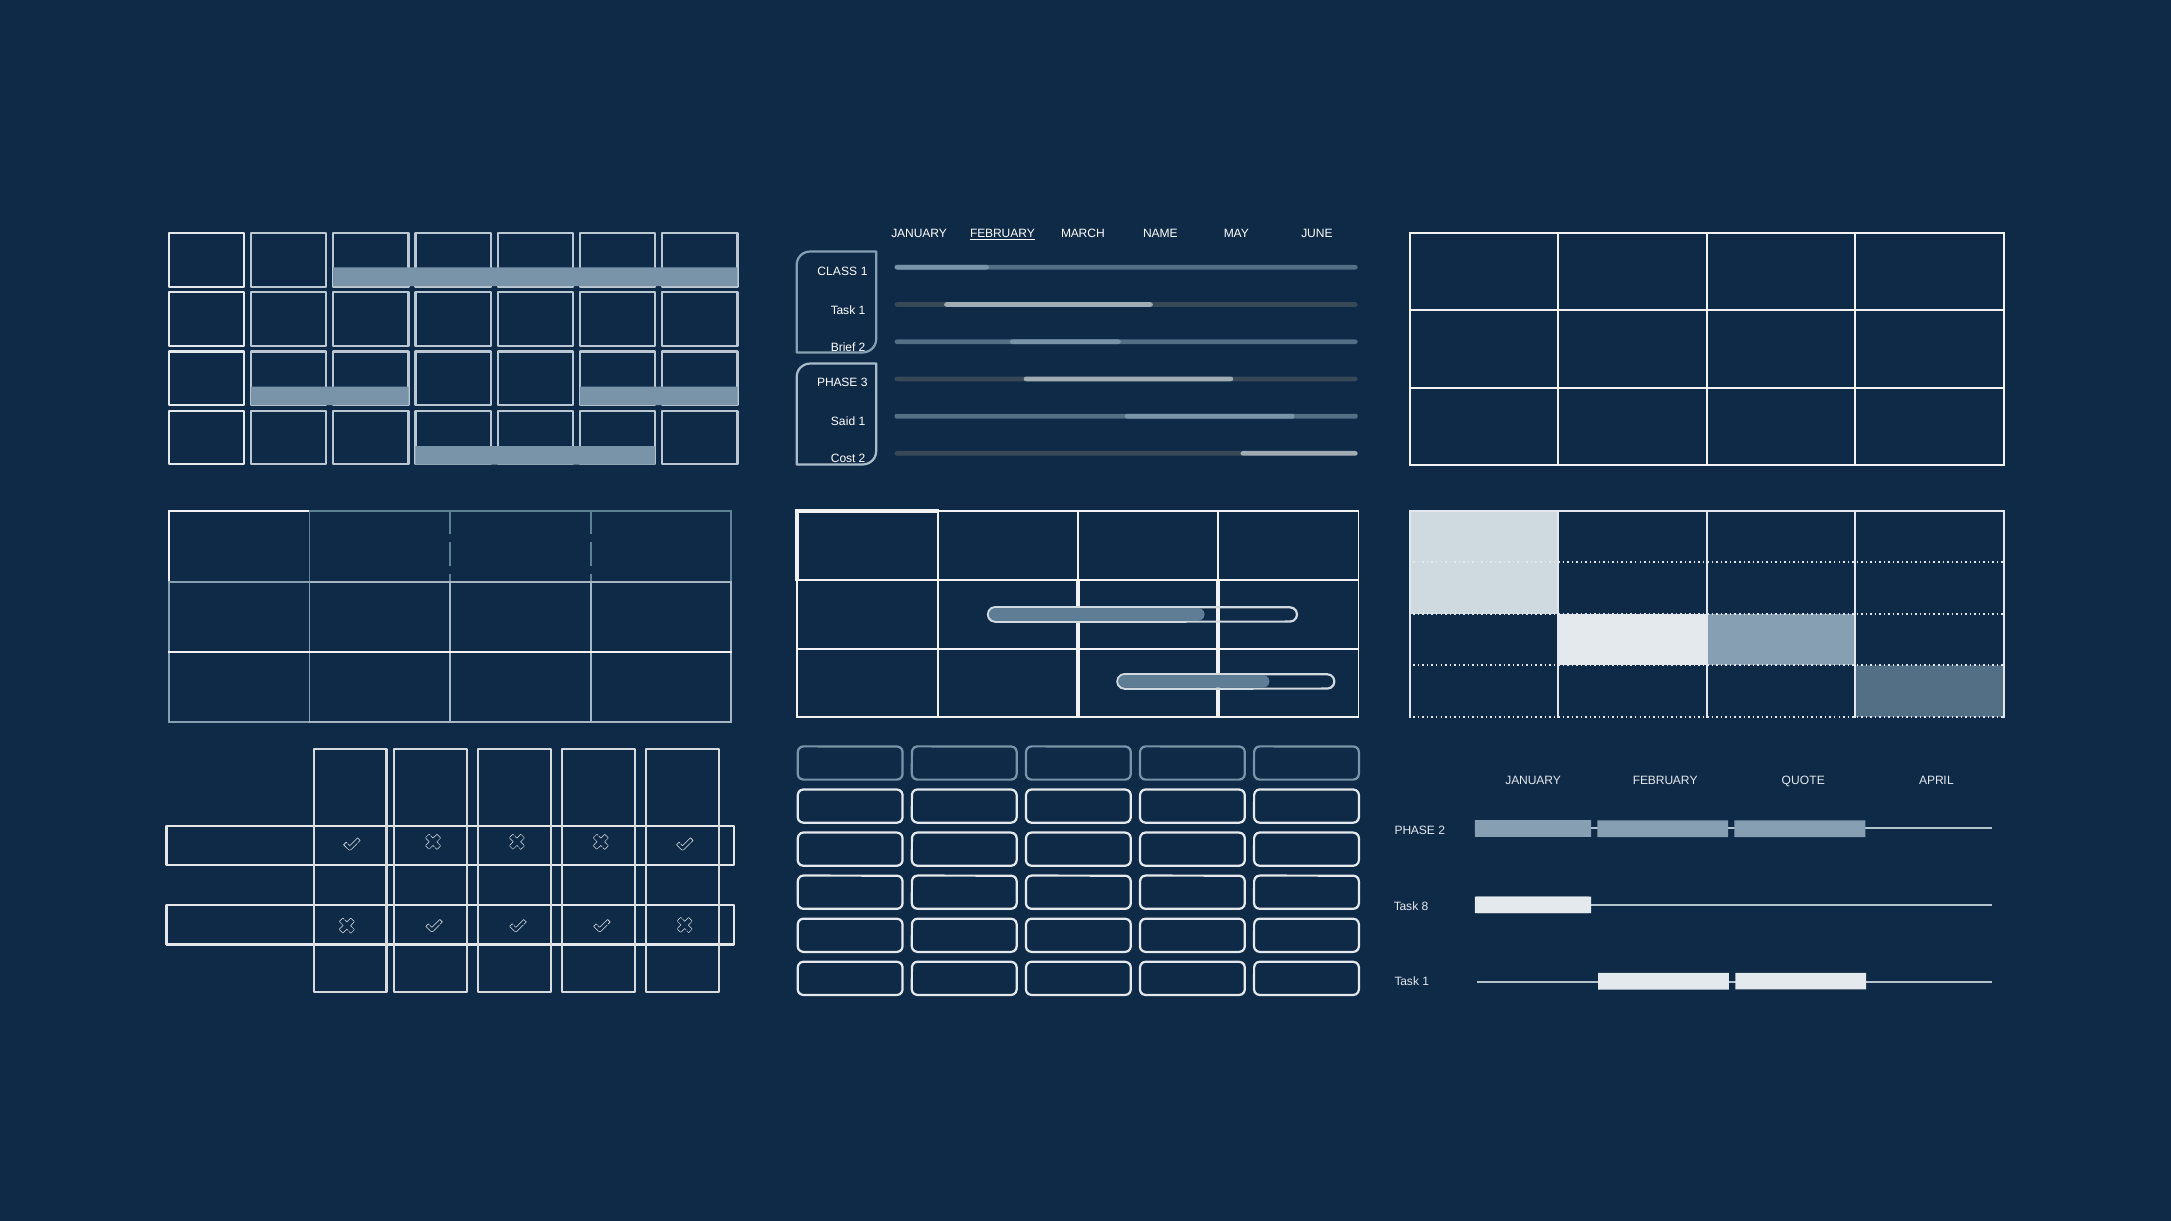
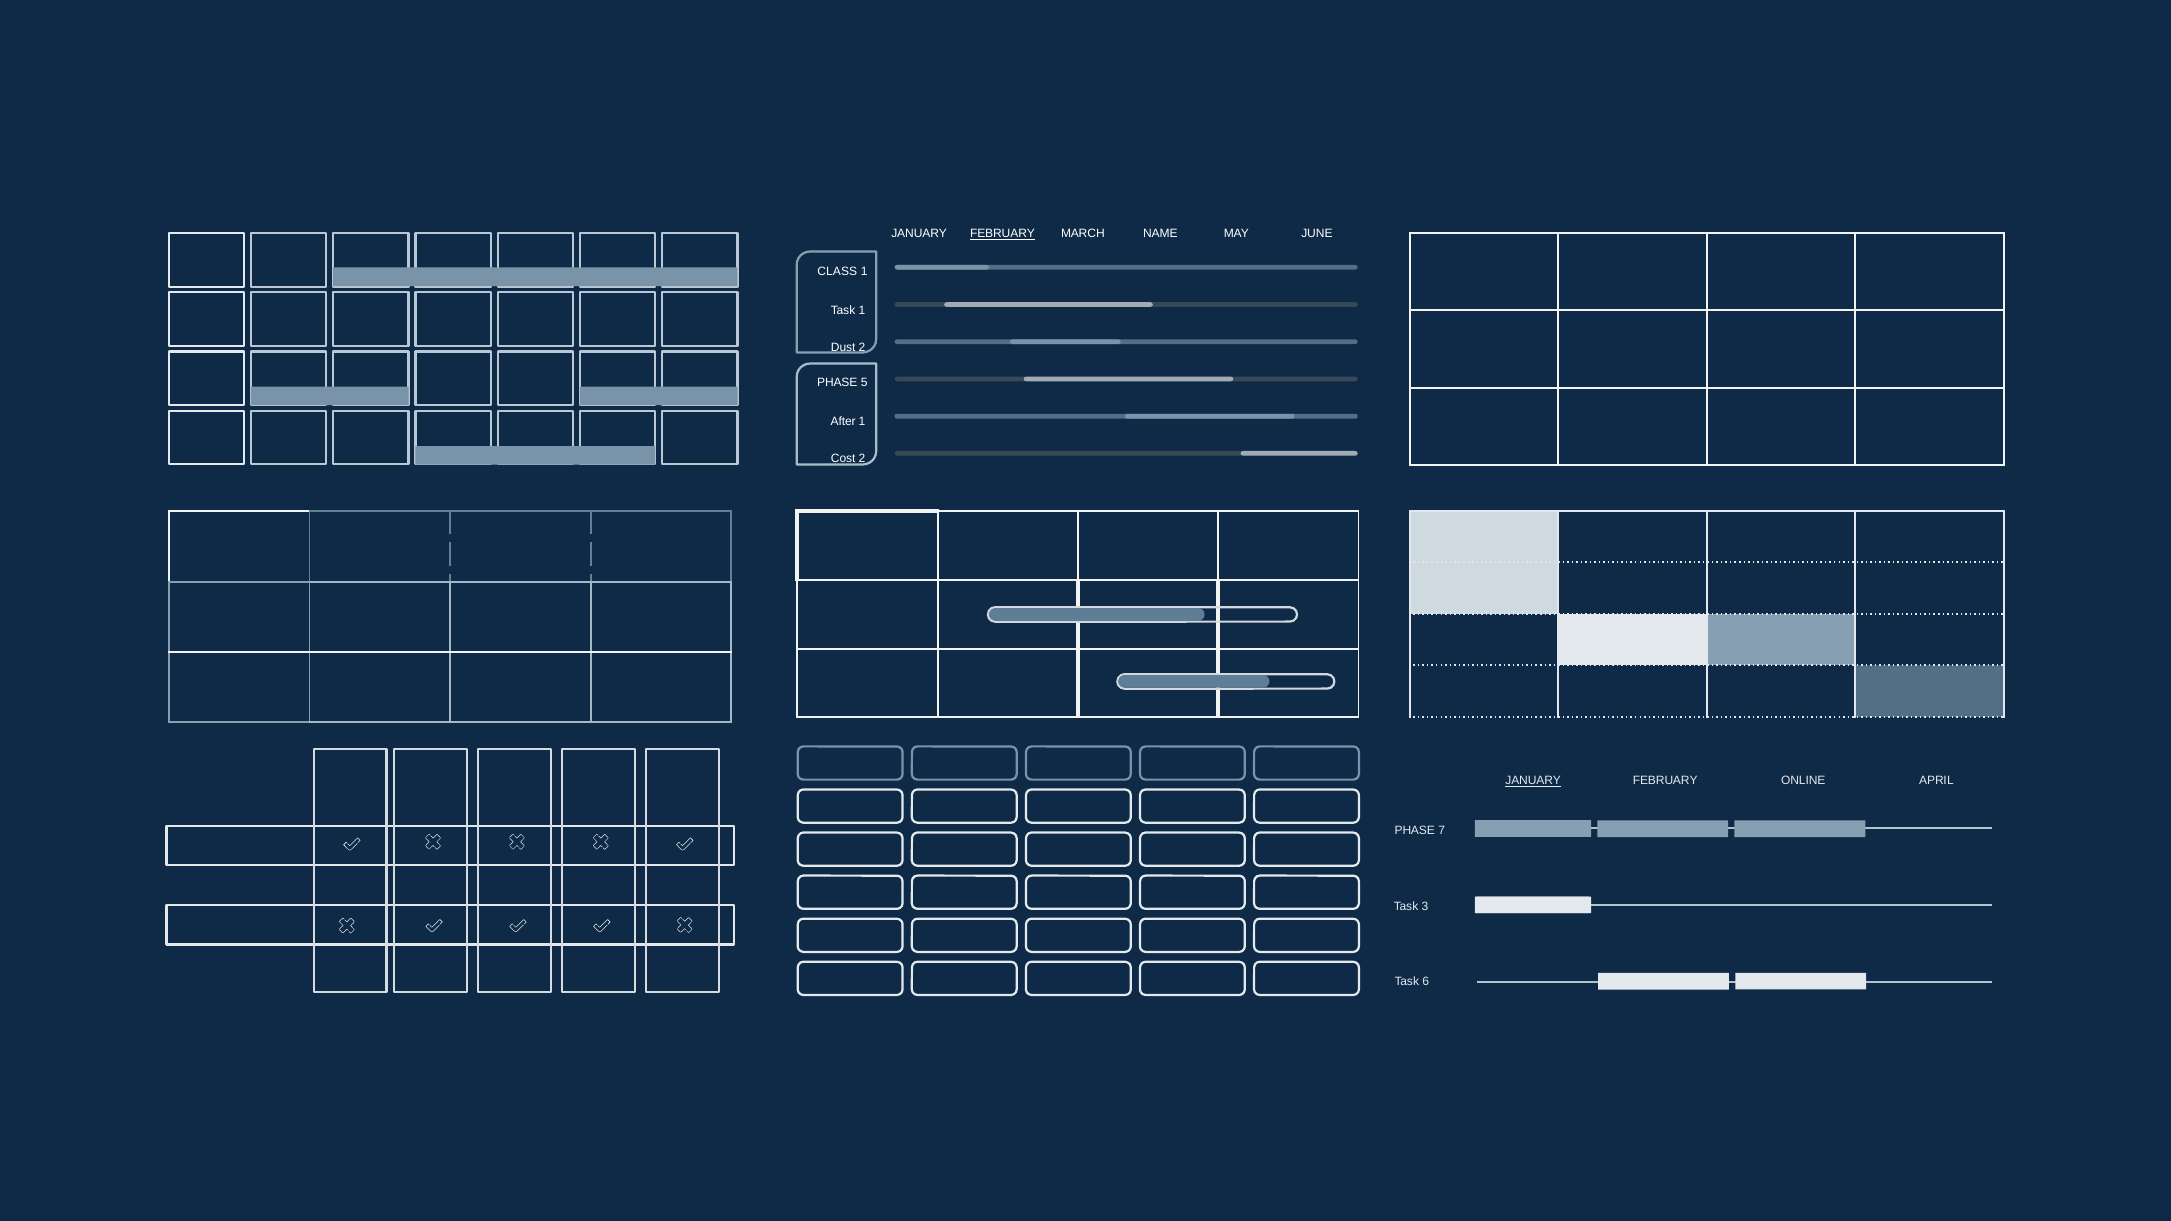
Brief: Brief -> Dust (843, 347)
3: 3 -> 5 (864, 382)
Said: Said -> After (843, 422)
JANUARY underline: none -> present (1533, 781)
QUOTE: QUOTE -> ONLINE (1803, 781)
PHASE 2: 2 -> 7 (1442, 831)
8: 8 -> 3 (1425, 907)
1: 1 -> 6 (1426, 982)
